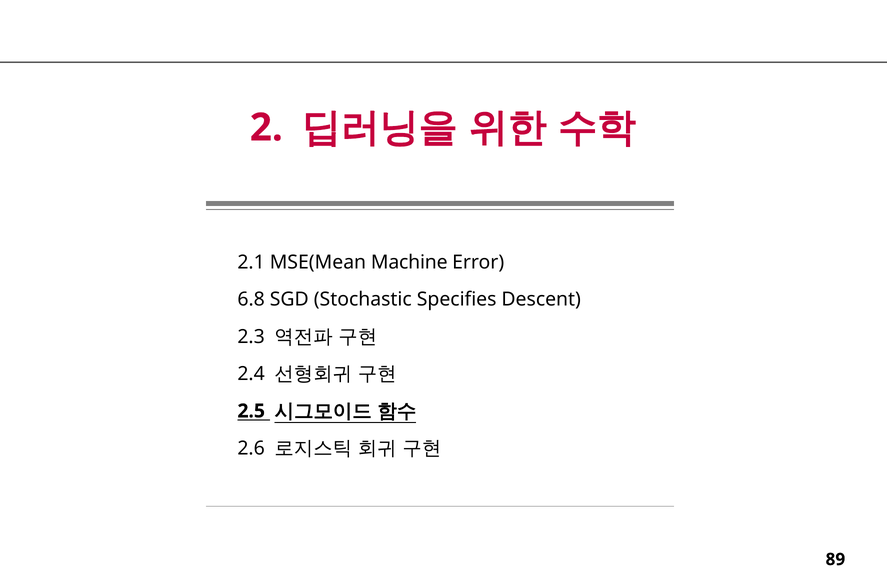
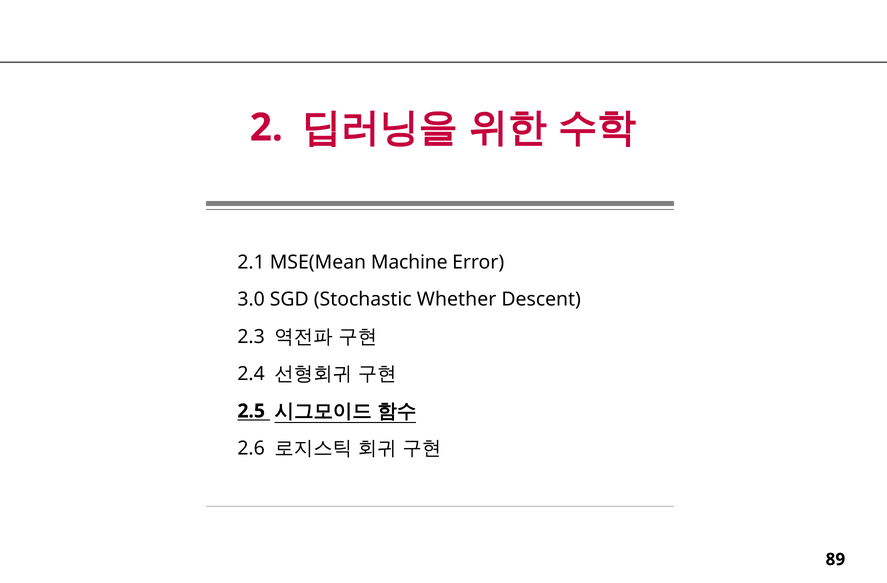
6.8: 6.8 -> 3.0 (251, 299)
Specifies: Specifies -> Whether (457, 299)
